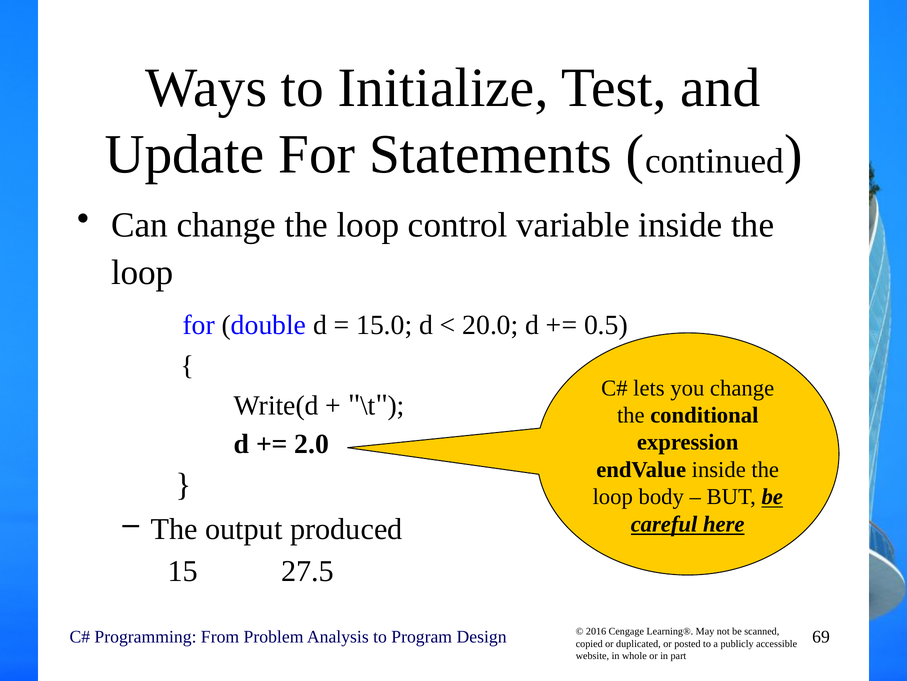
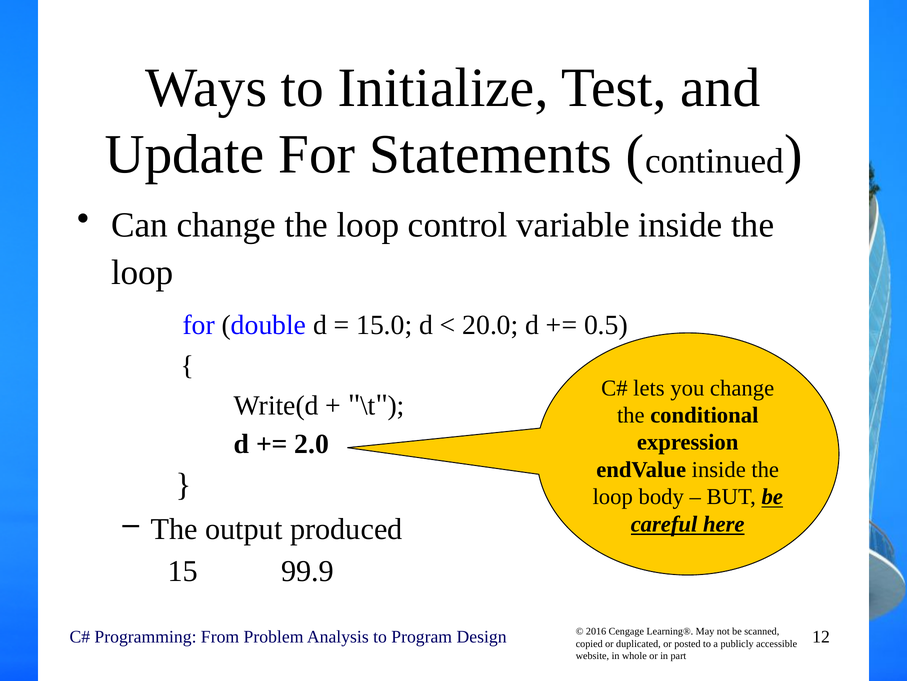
27.5: 27.5 -> 99.9 (308, 571)
69: 69 -> 12 (821, 636)
